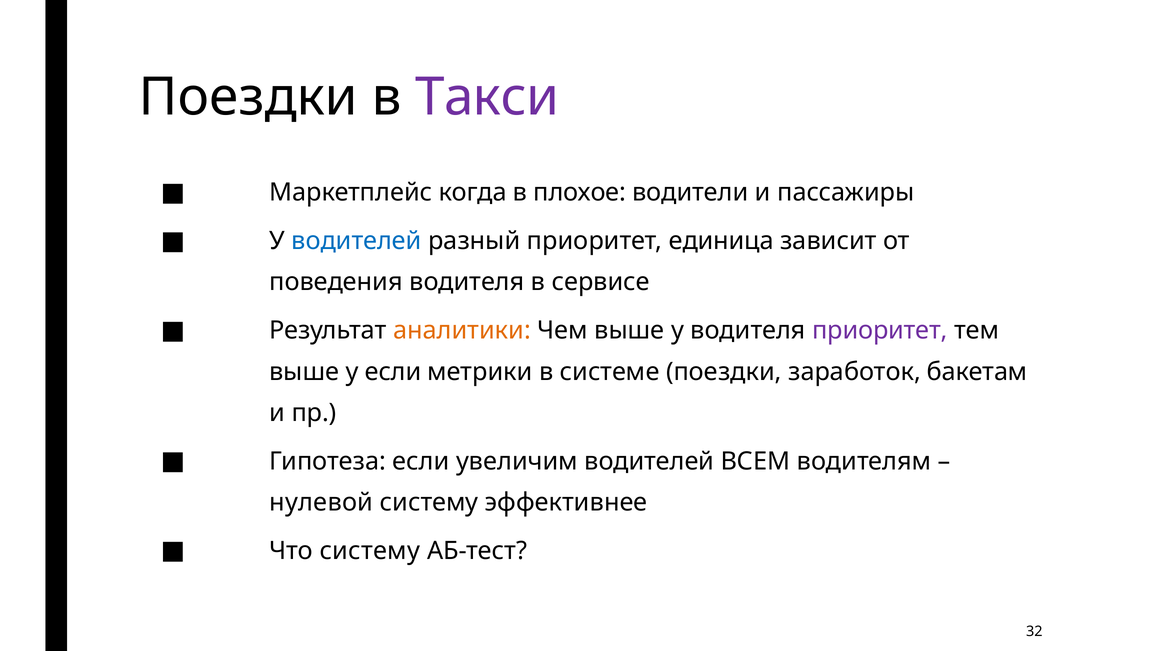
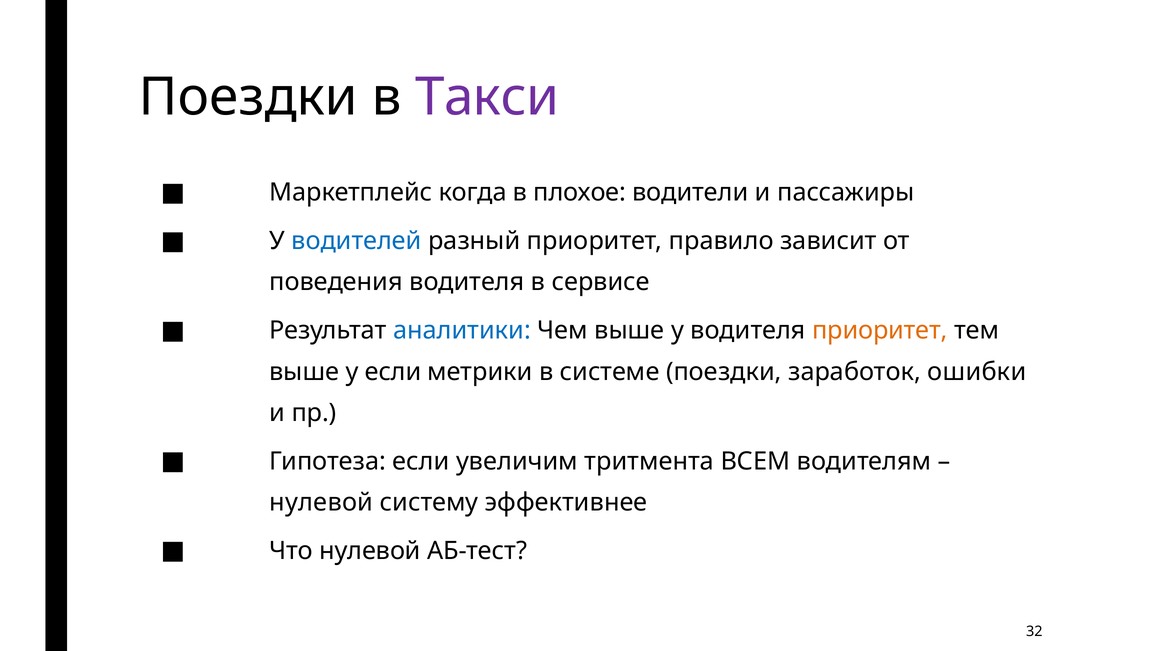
единица: единица -> правило (721, 241)
аналитики colour: orange -> blue (462, 331)
приоритет colour: purple -> orange (880, 331)
бакетам: бакетам -> ошибки (977, 372)
увеличим водителей: водителей -> тритмента (649, 461)
Что систему: систему -> нулевой (370, 551)
